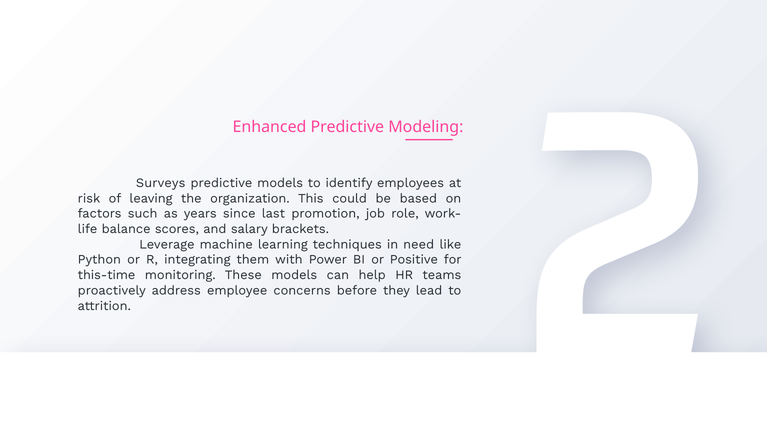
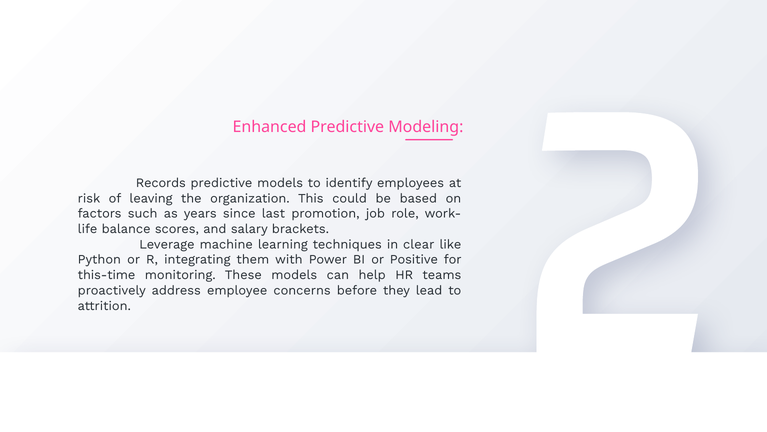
Surveys: Surveys -> Records (161, 183)
need: need -> clear (419, 244)
